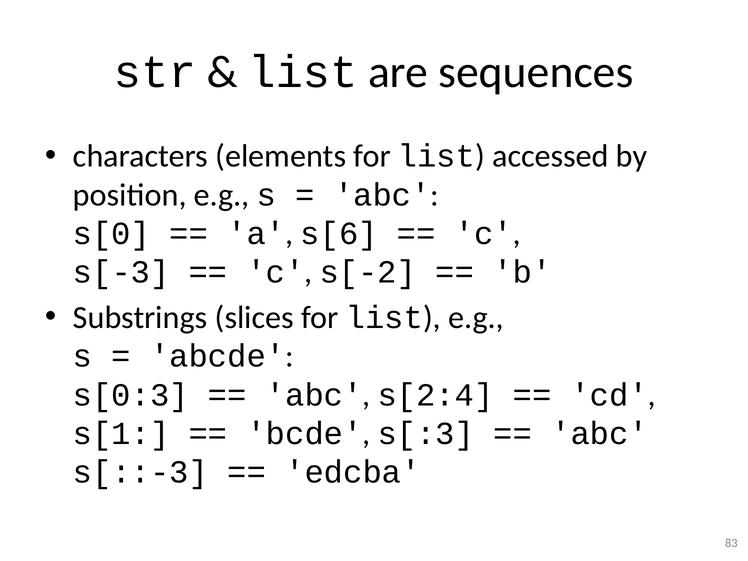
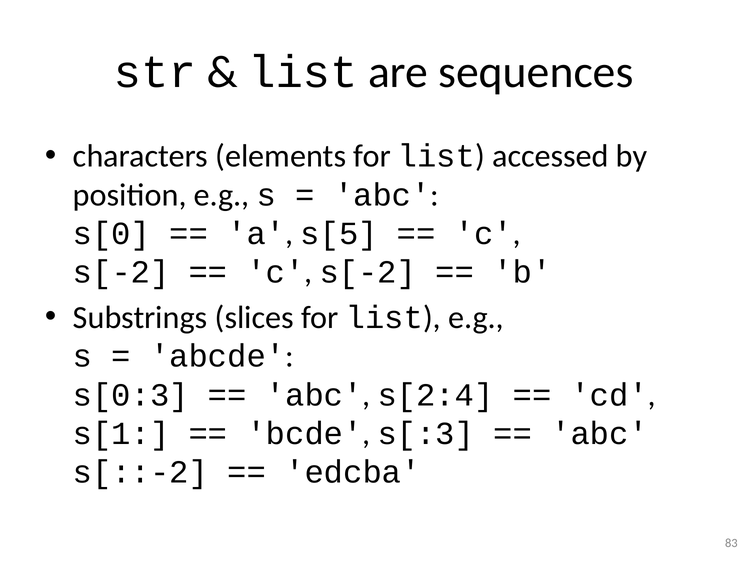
s[6: s[6 -> s[5 (339, 234)
s[-3: s[-3 -> s[-2 (121, 272)
s[::-3: s[::-3 -> s[::-2 (140, 472)
